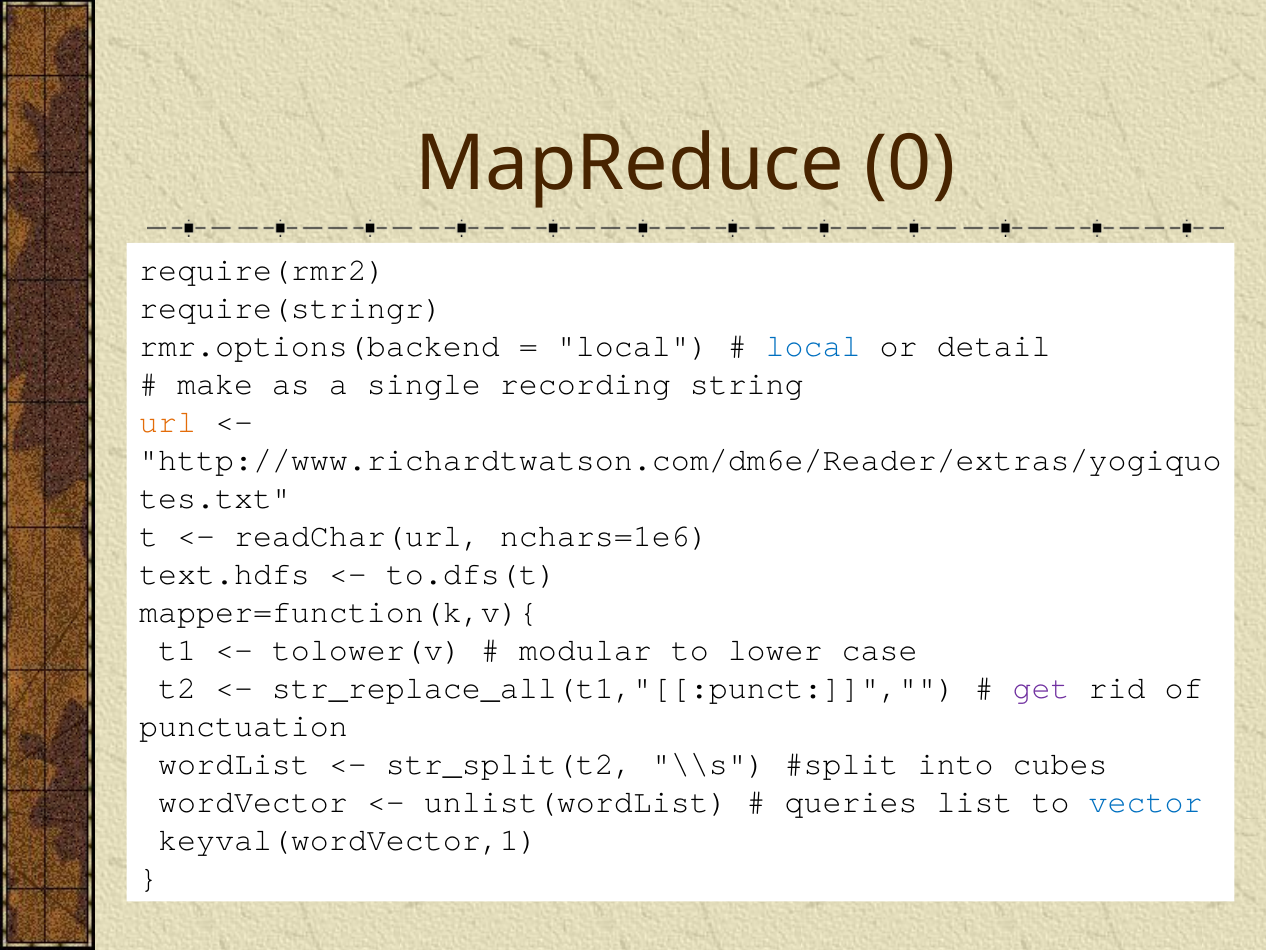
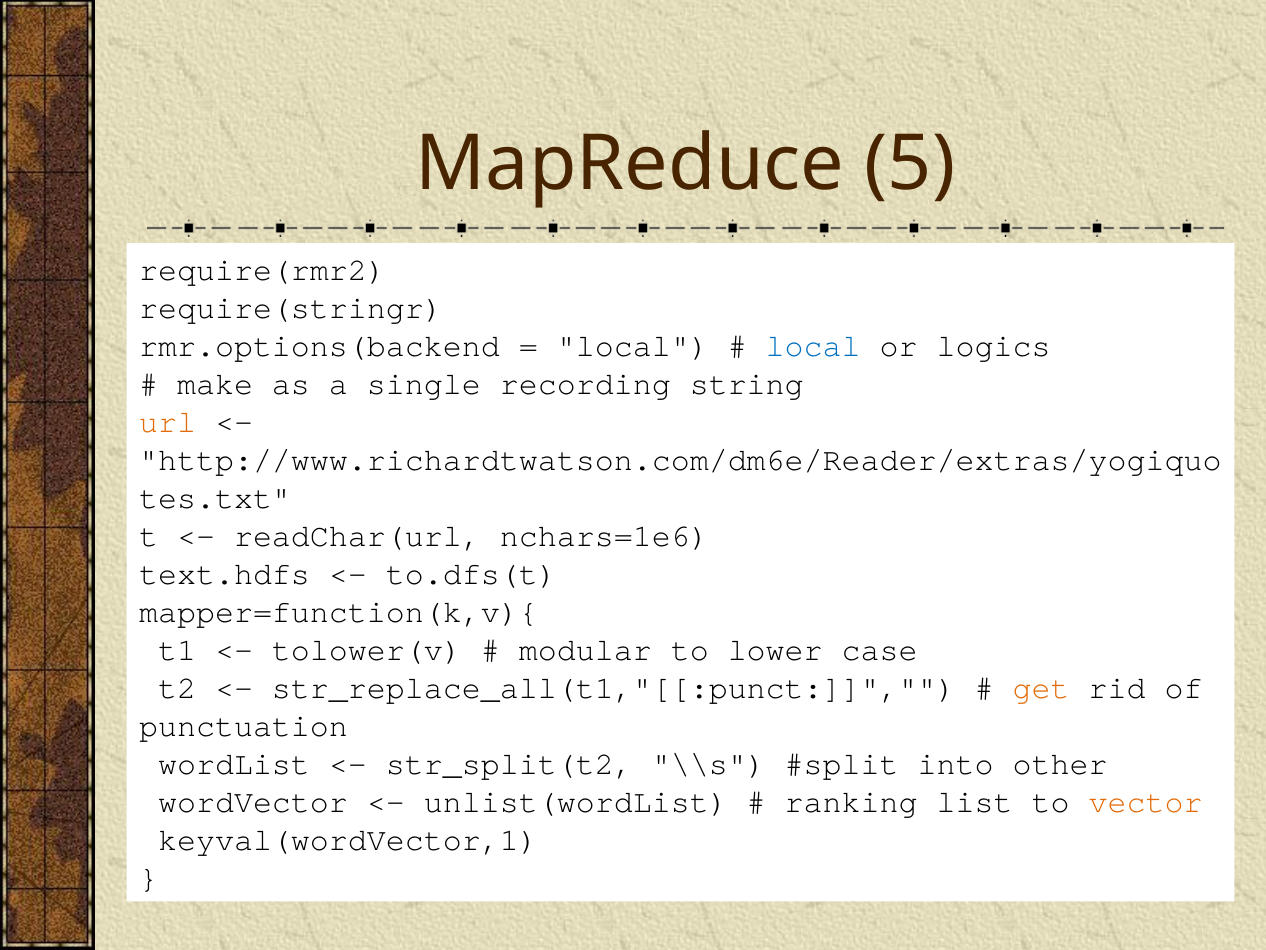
0: 0 -> 5 (910, 164)
detail: detail -> logics (994, 346)
get colour: purple -> orange (1041, 688)
cubes: cubes -> other (1060, 764)
queries: queries -> ranking (851, 802)
vector colour: blue -> orange (1146, 802)
